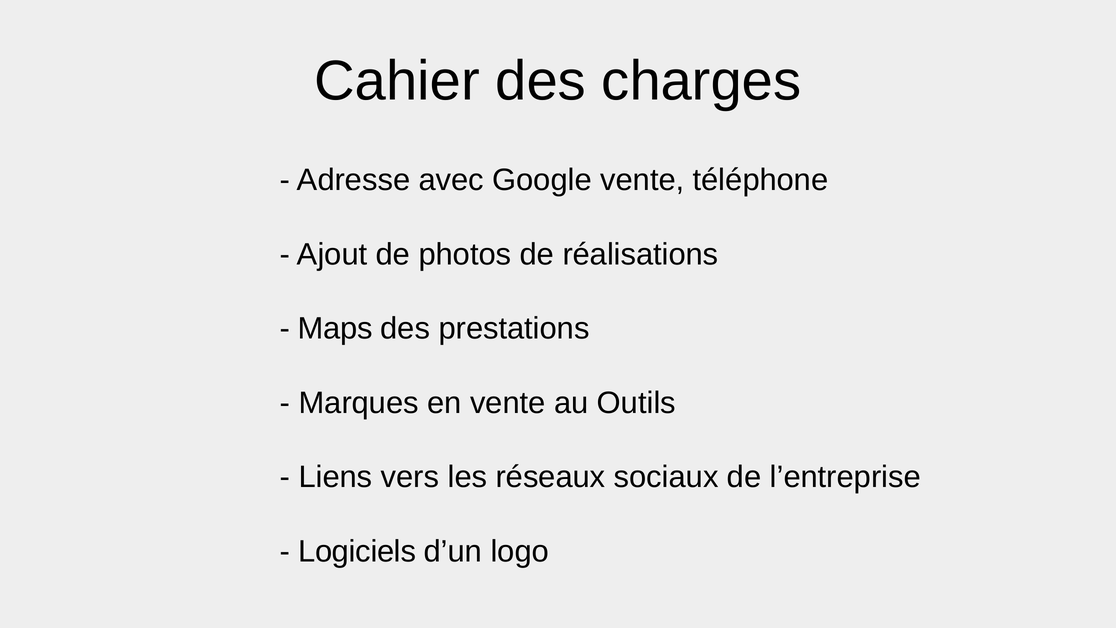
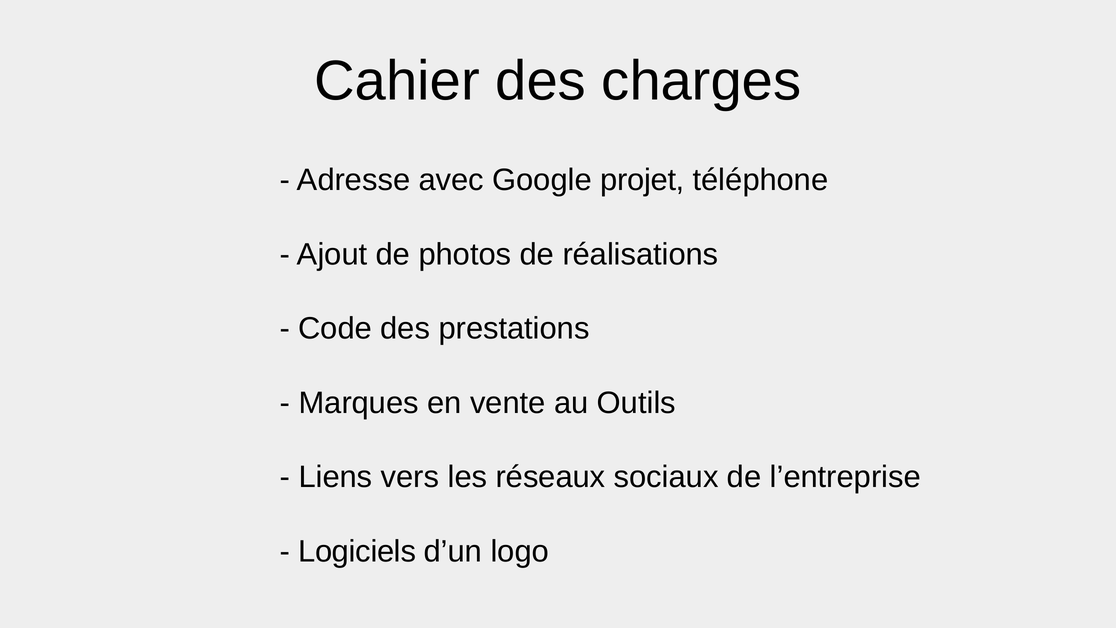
Google vente: vente -> projet (642, 180)
Maps: Maps -> Code (335, 329)
